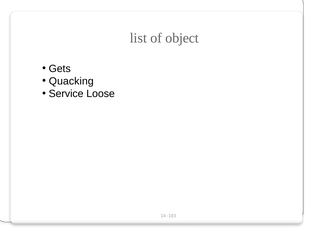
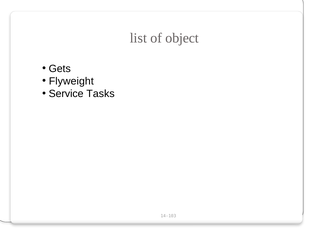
Quacking: Quacking -> Flyweight (71, 81)
Loose: Loose -> Tasks (101, 94)
